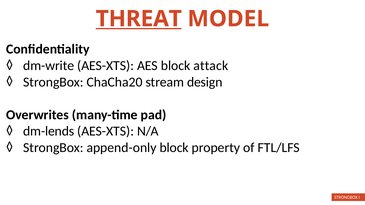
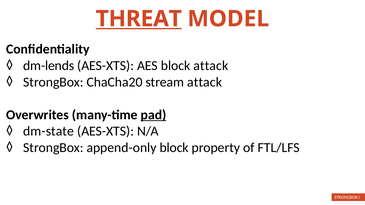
dm-write: dm-write -> dm-lends (49, 66)
stream design: design -> attack (205, 82)
pad underline: none -> present (154, 115)
dm-lends: dm-lends -> dm-state (49, 131)
